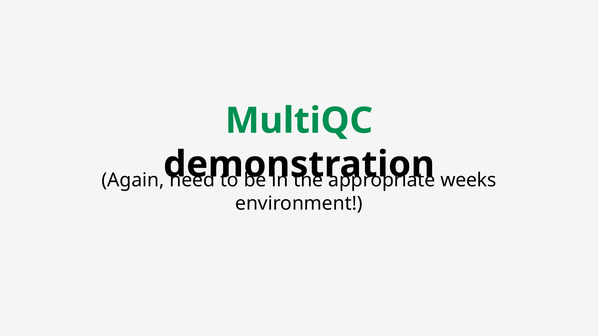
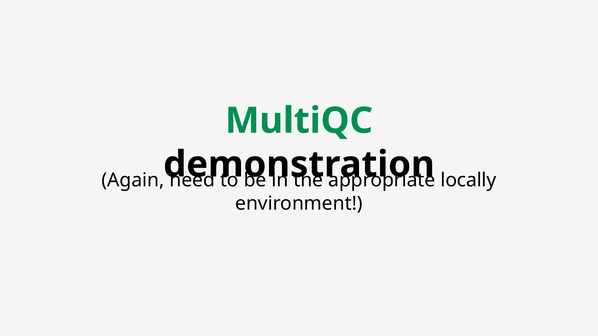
weeks: weeks -> locally (468, 180)
